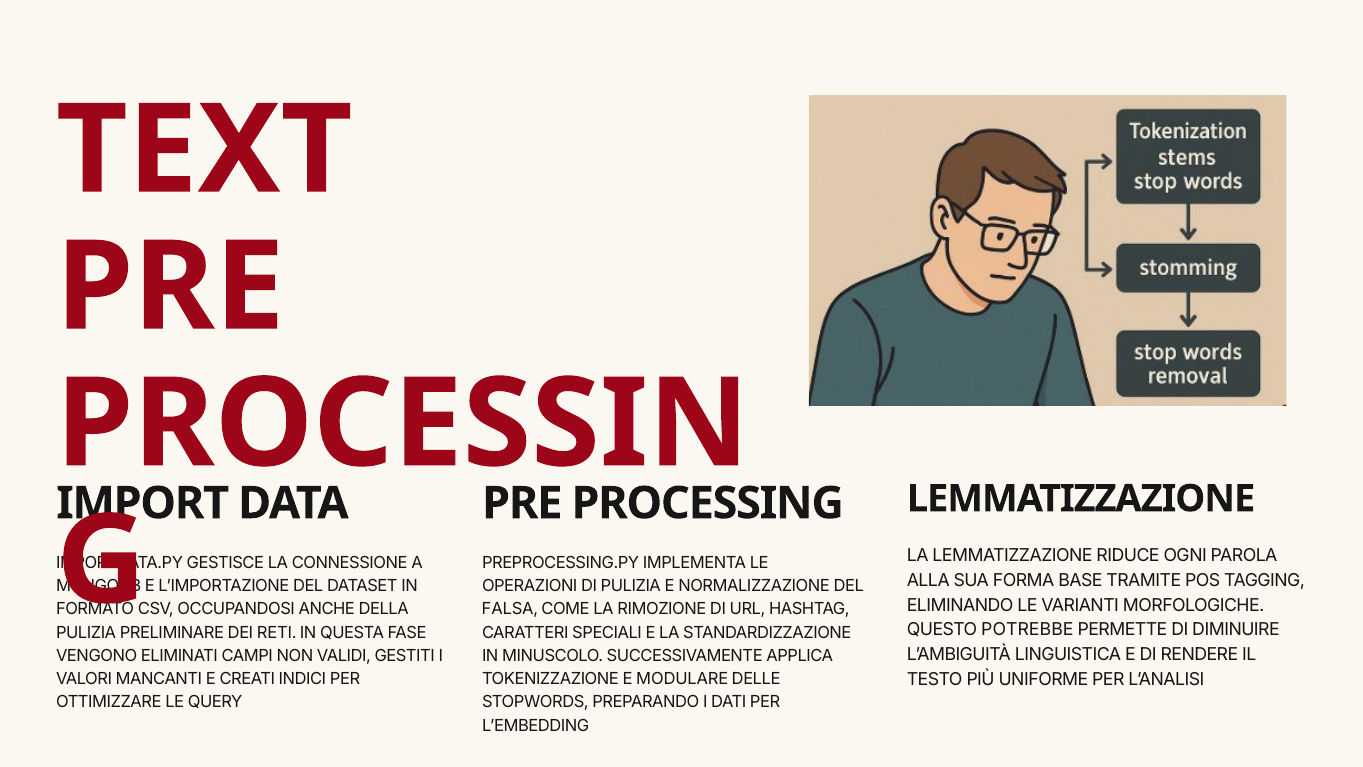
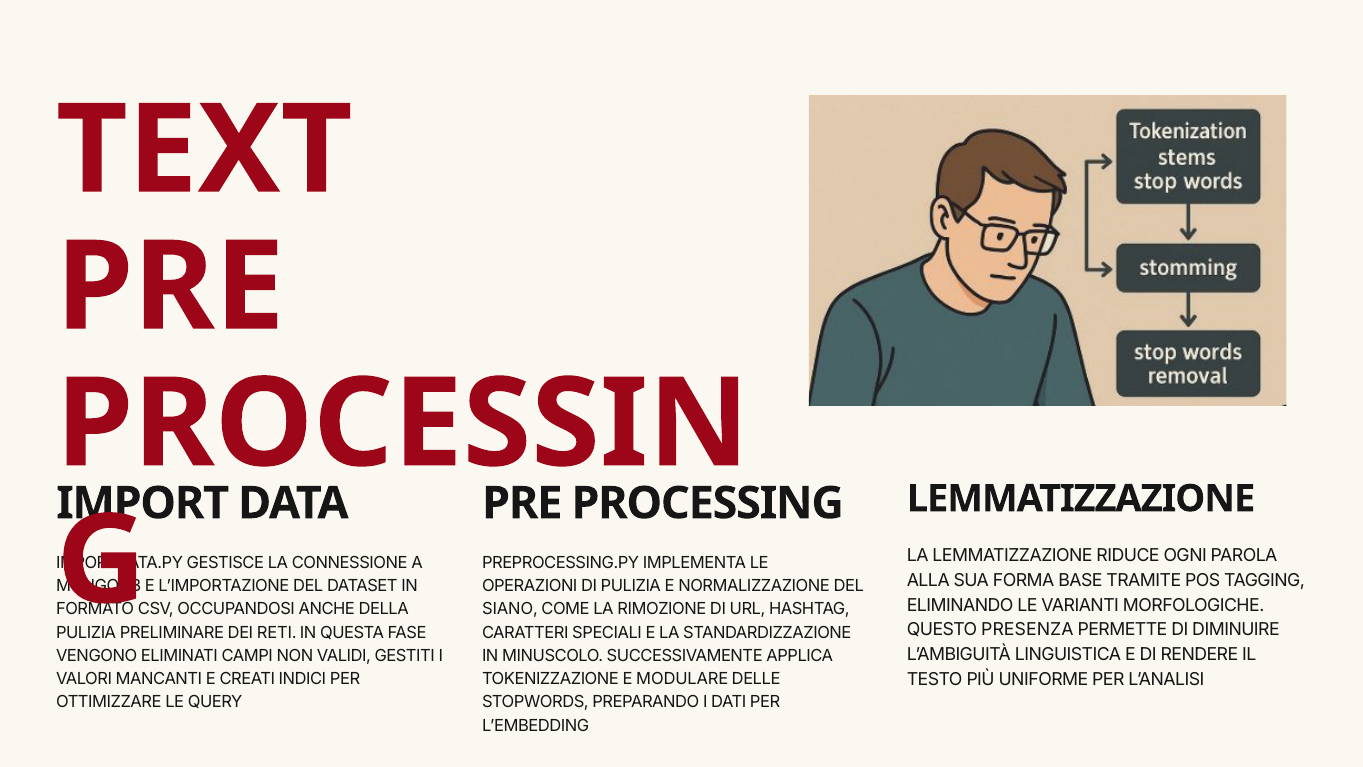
FALSA: FALSA -> SIANO (510, 609)
POTREBBE: POTREBBE -> PRESENZA (1027, 630)
